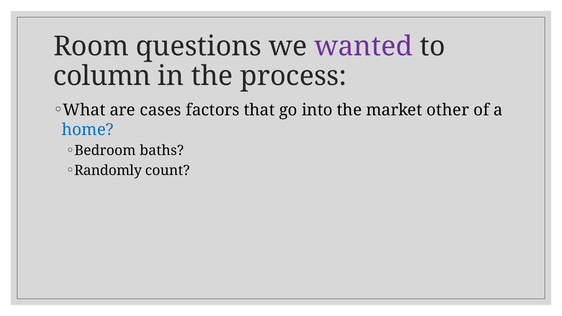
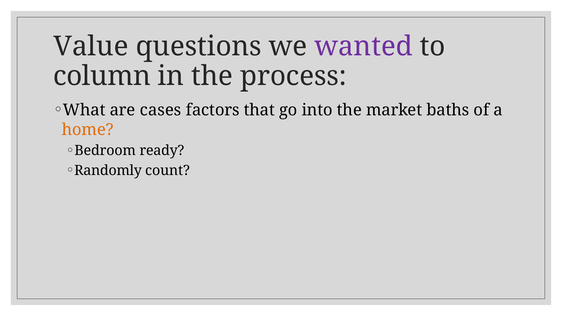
Room: Room -> Value (91, 46)
other: other -> baths (448, 110)
home colour: blue -> orange (88, 130)
baths: baths -> ready (162, 151)
